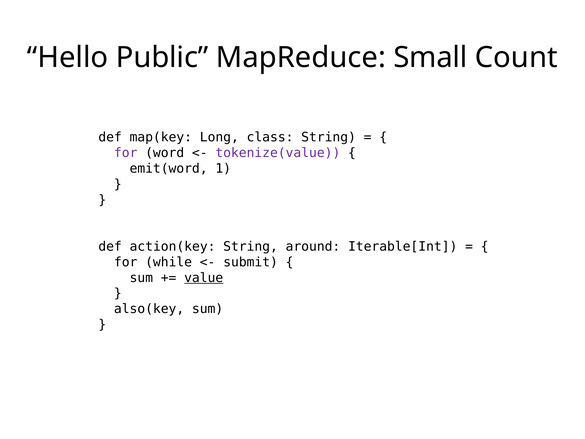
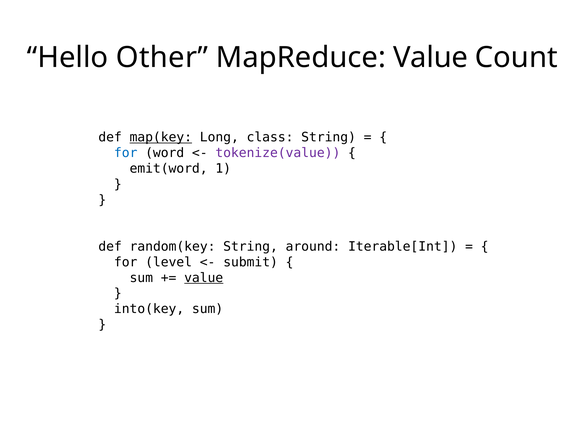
Public: Public -> Other (162, 58)
MapReduce Small: Small -> Value (431, 58)
map(key underline: none -> present (161, 137)
for colour: purple -> blue (126, 153)
action(key: action(key -> random(key (173, 246)
while: while -> level (169, 262)
also(key: also(key -> into(key (149, 309)
